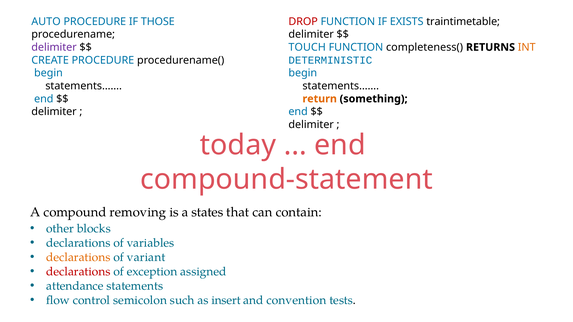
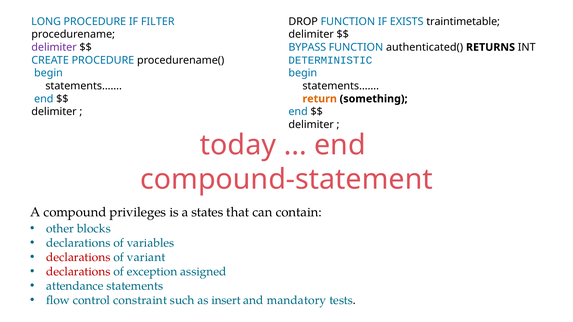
AUTO: AUTO -> LONG (46, 22)
THOSE: THOSE -> FILTER (158, 22)
DROP colour: red -> black (303, 22)
TOUCH: TOUCH -> BYPASS (307, 47)
completeness(: completeness( -> authenticated( (425, 47)
INT colour: orange -> black (527, 47)
removing: removing -> privileges (138, 212)
declarations colour: orange -> red (78, 258)
semicolon: semicolon -> constraint (140, 301)
convention: convention -> mandatory (296, 301)
